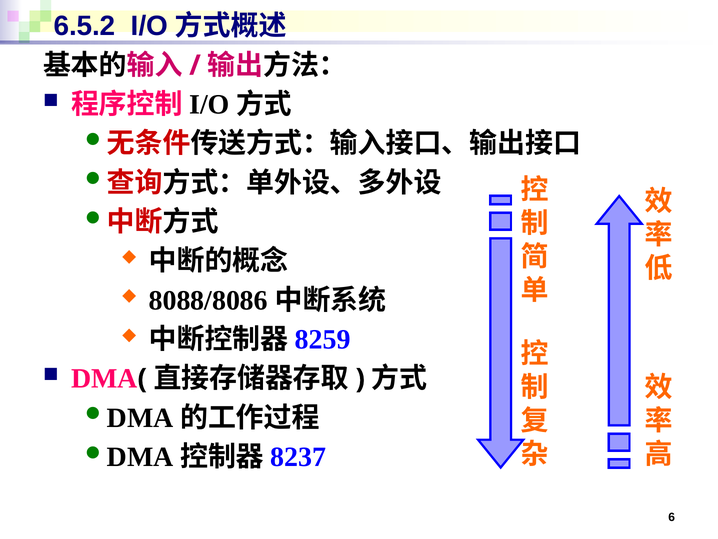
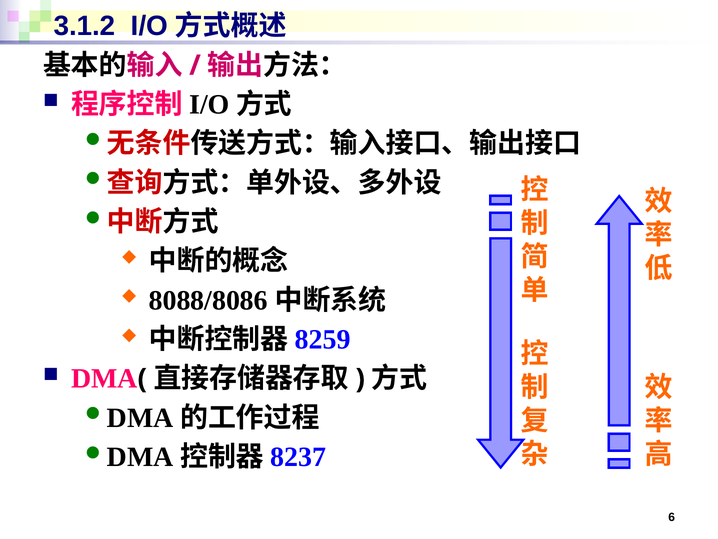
6.5.2: 6.5.2 -> 3.1.2 (85, 26)
